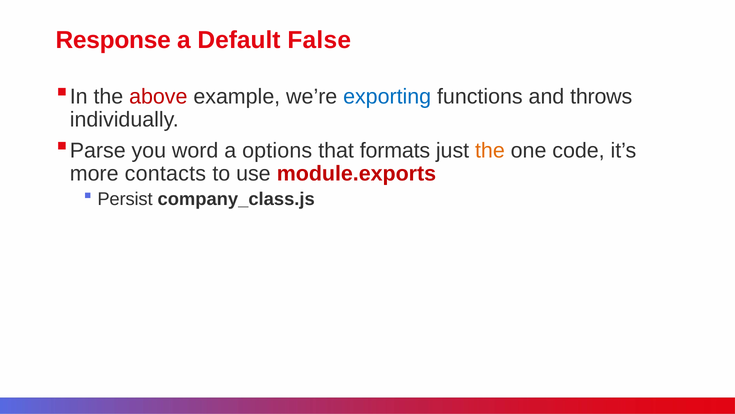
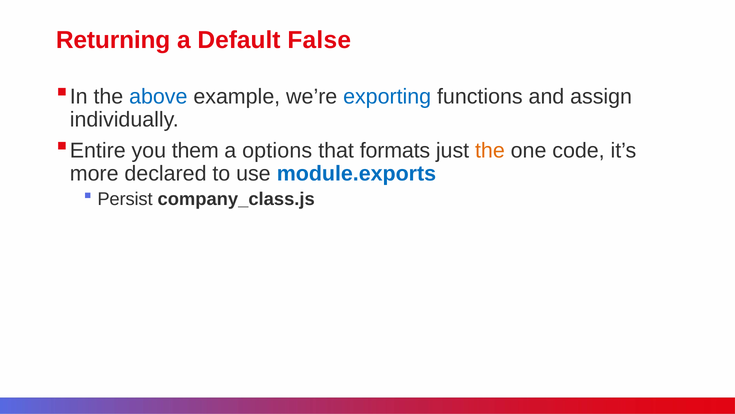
Response: Response -> Returning (113, 40)
above colour: red -> blue (158, 96)
throws: throws -> assign (601, 96)
Parse: Parse -> Entire (98, 150)
word: word -> them (195, 150)
contacts: contacts -> declared (166, 173)
module.exports colour: red -> blue (356, 173)
